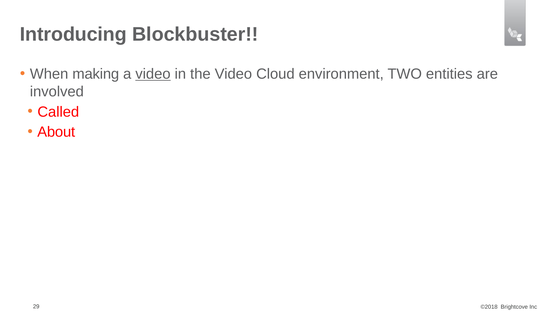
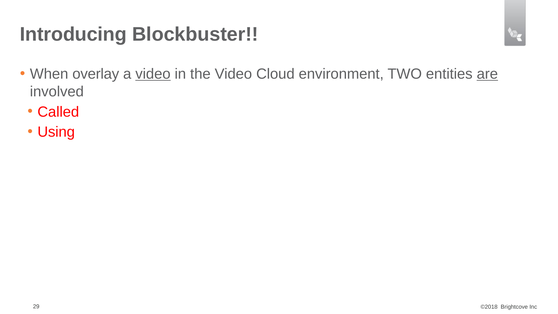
making: making -> overlay (96, 74)
are underline: none -> present (487, 74)
About: About -> Using (56, 132)
